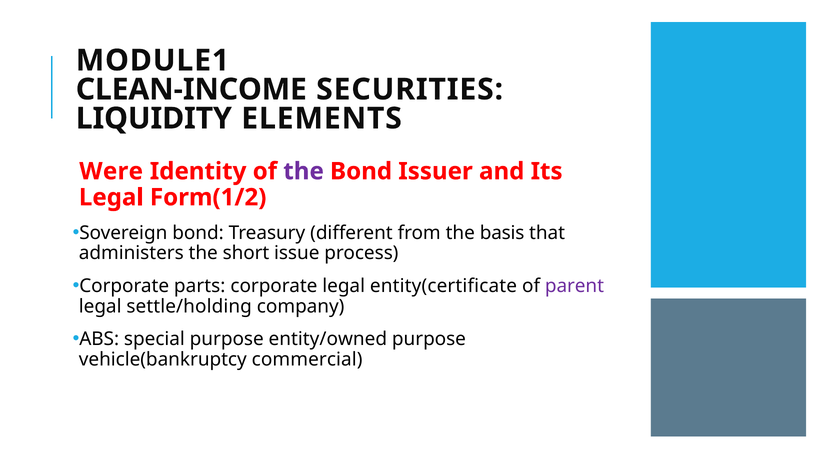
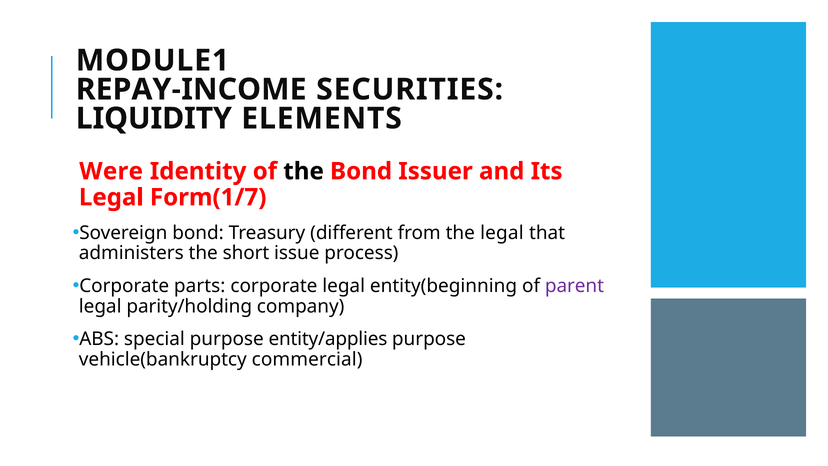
CLEAN-INCOME: CLEAN-INCOME -> REPAY-INCOME (191, 89)
the colour: purple -> black (304, 171)
Form(1/2: Form(1/2 -> Form(1/7 (208, 197)
the basis: basis -> legal (502, 233)
entity(certificate: entity(certificate -> entity(beginning (444, 286)
settle/holding: settle/holding -> parity/holding (189, 306)
entity/owned: entity/owned -> entity/applies (328, 339)
